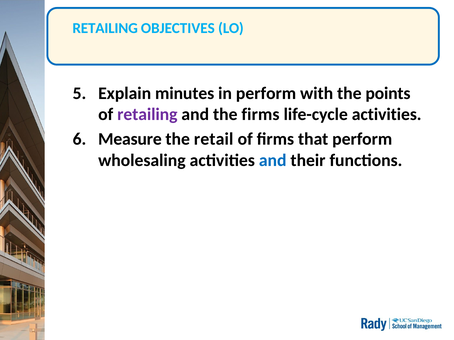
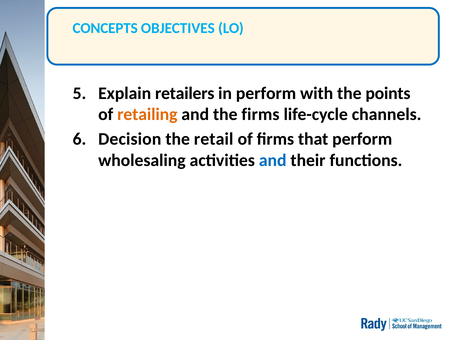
RETAILING: RETAILING -> CONCEPTS (105, 28)
minutes: minutes -> retailers (185, 94)
retailing colour: purple -> orange (147, 115)
life-cycle activities: activities -> channels (387, 115)
Measure: Measure -> Decision (130, 139)
